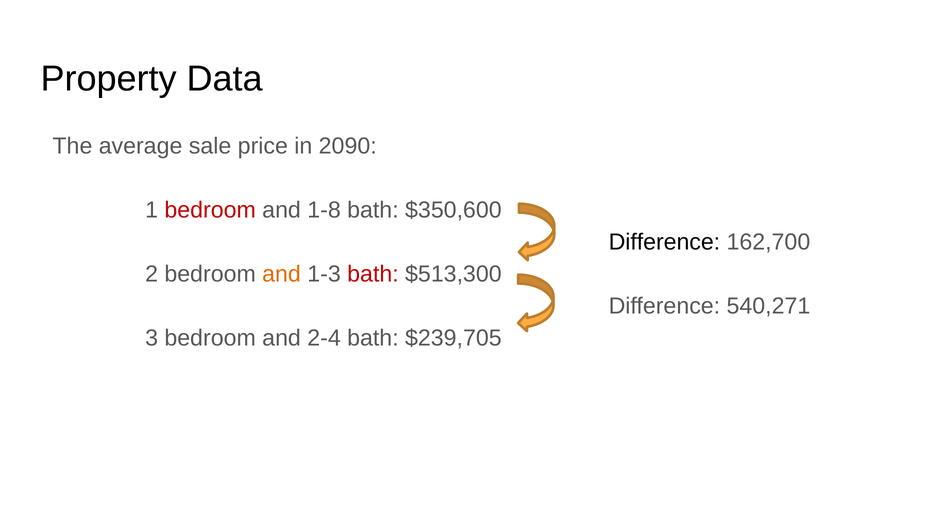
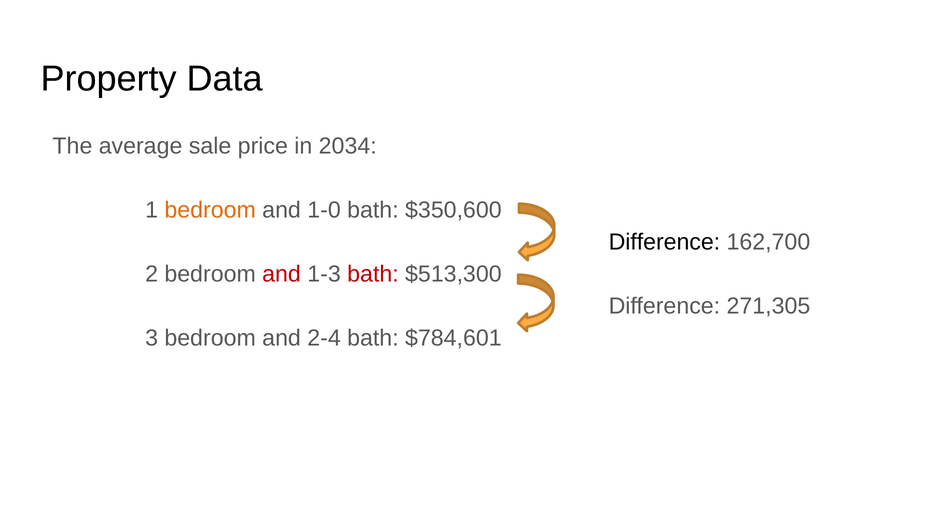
2090: 2090 -> 2034 (348, 146)
bedroom colour: red -> orange (210, 210)
1-8: 1-8 -> 1-0 (324, 210)
and colour: orange -> red (282, 274)
540,271: 540,271 -> 271,305 (768, 306)
$239,705: $239,705 -> $784,601 (453, 338)
